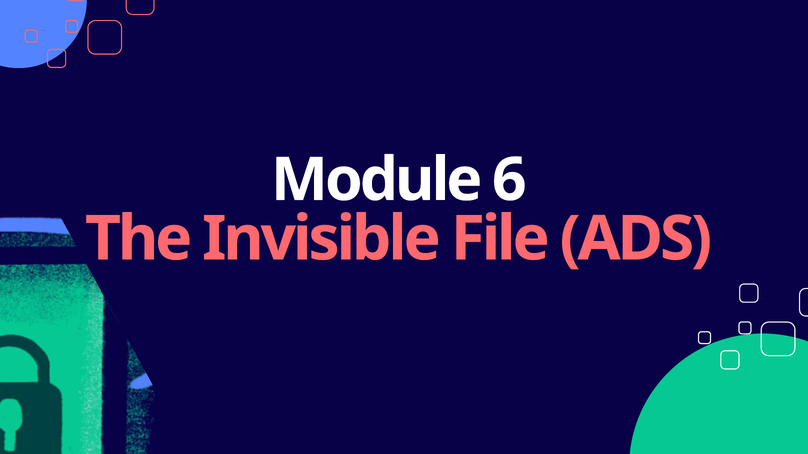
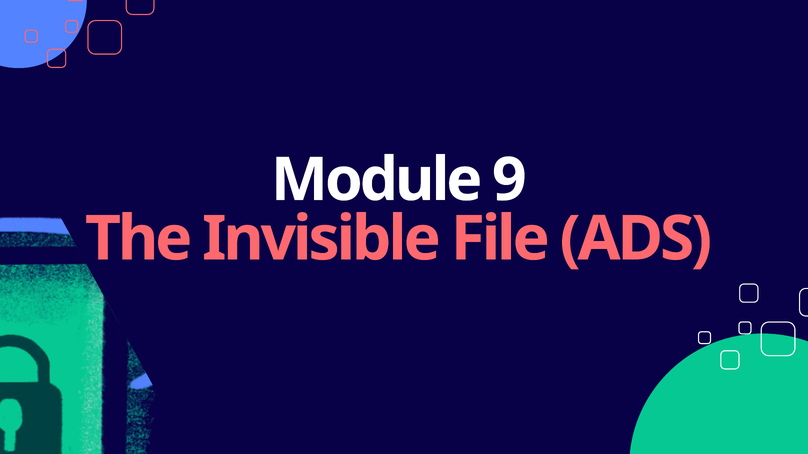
6: 6 -> 9 (509, 180)
